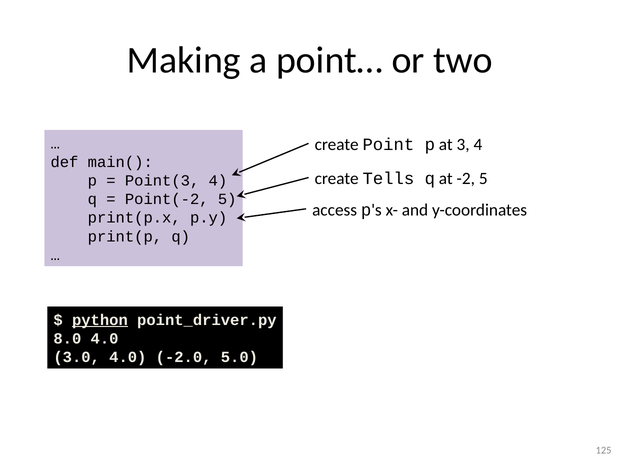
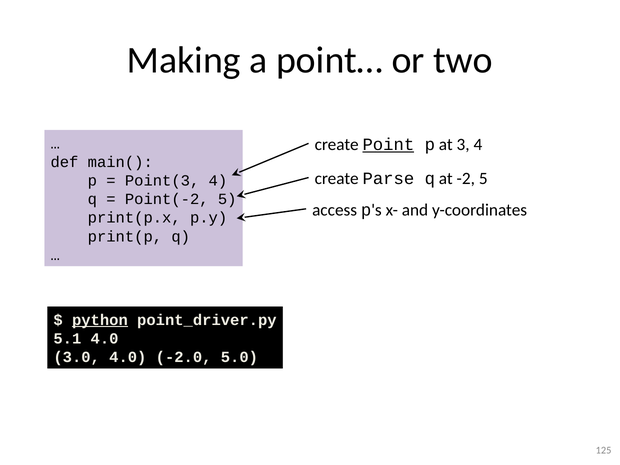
Point underline: none -> present (388, 145)
Tells: Tells -> Parse (388, 179)
8.0: 8.0 -> 5.1 (67, 339)
